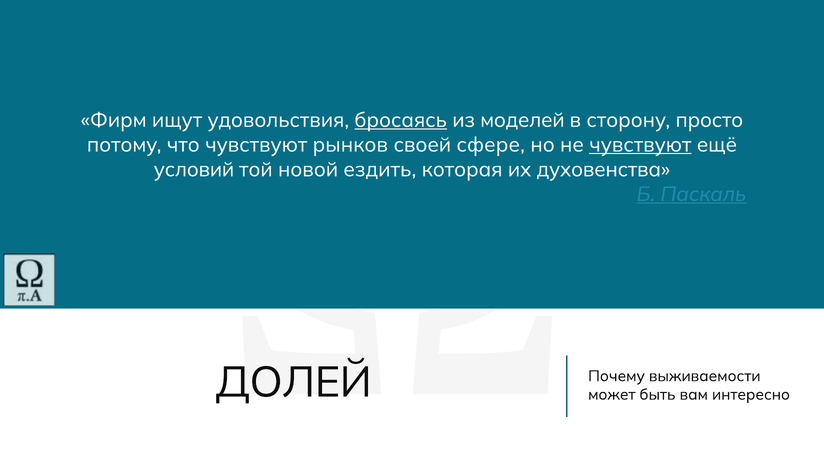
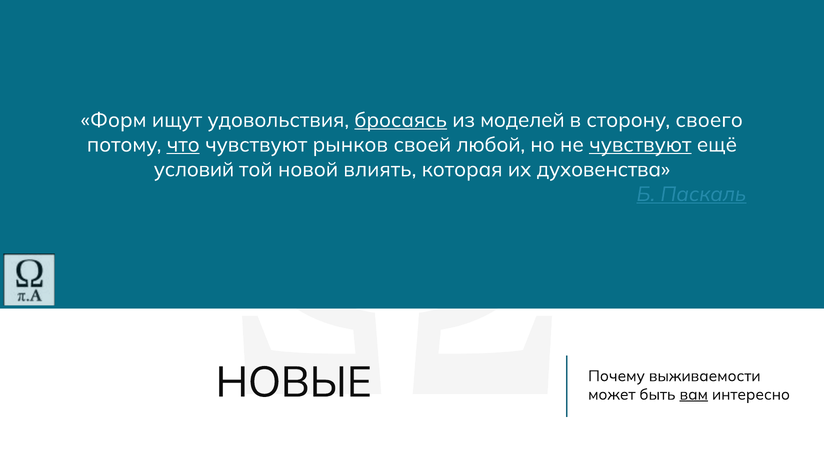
Фирм: Фирм -> Форм (114, 120)
просто: просто -> своего (709, 120)
что underline: none -> present (183, 145)
сфере: сфере -> любой (491, 145)
ездить: ездить -> влиять (380, 170)
ДОЛЕЙ: ДОЛЕЙ -> НОВЫЕ (294, 383)
вам underline: none -> present (694, 395)
